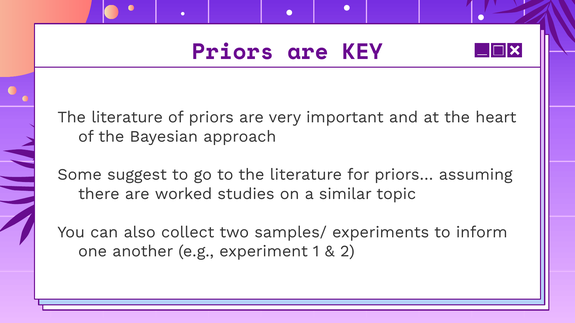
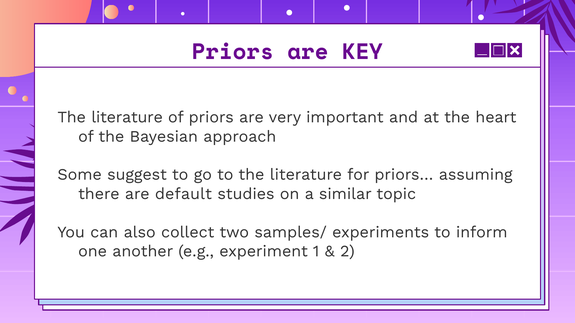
worked: worked -> default (183, 194)
